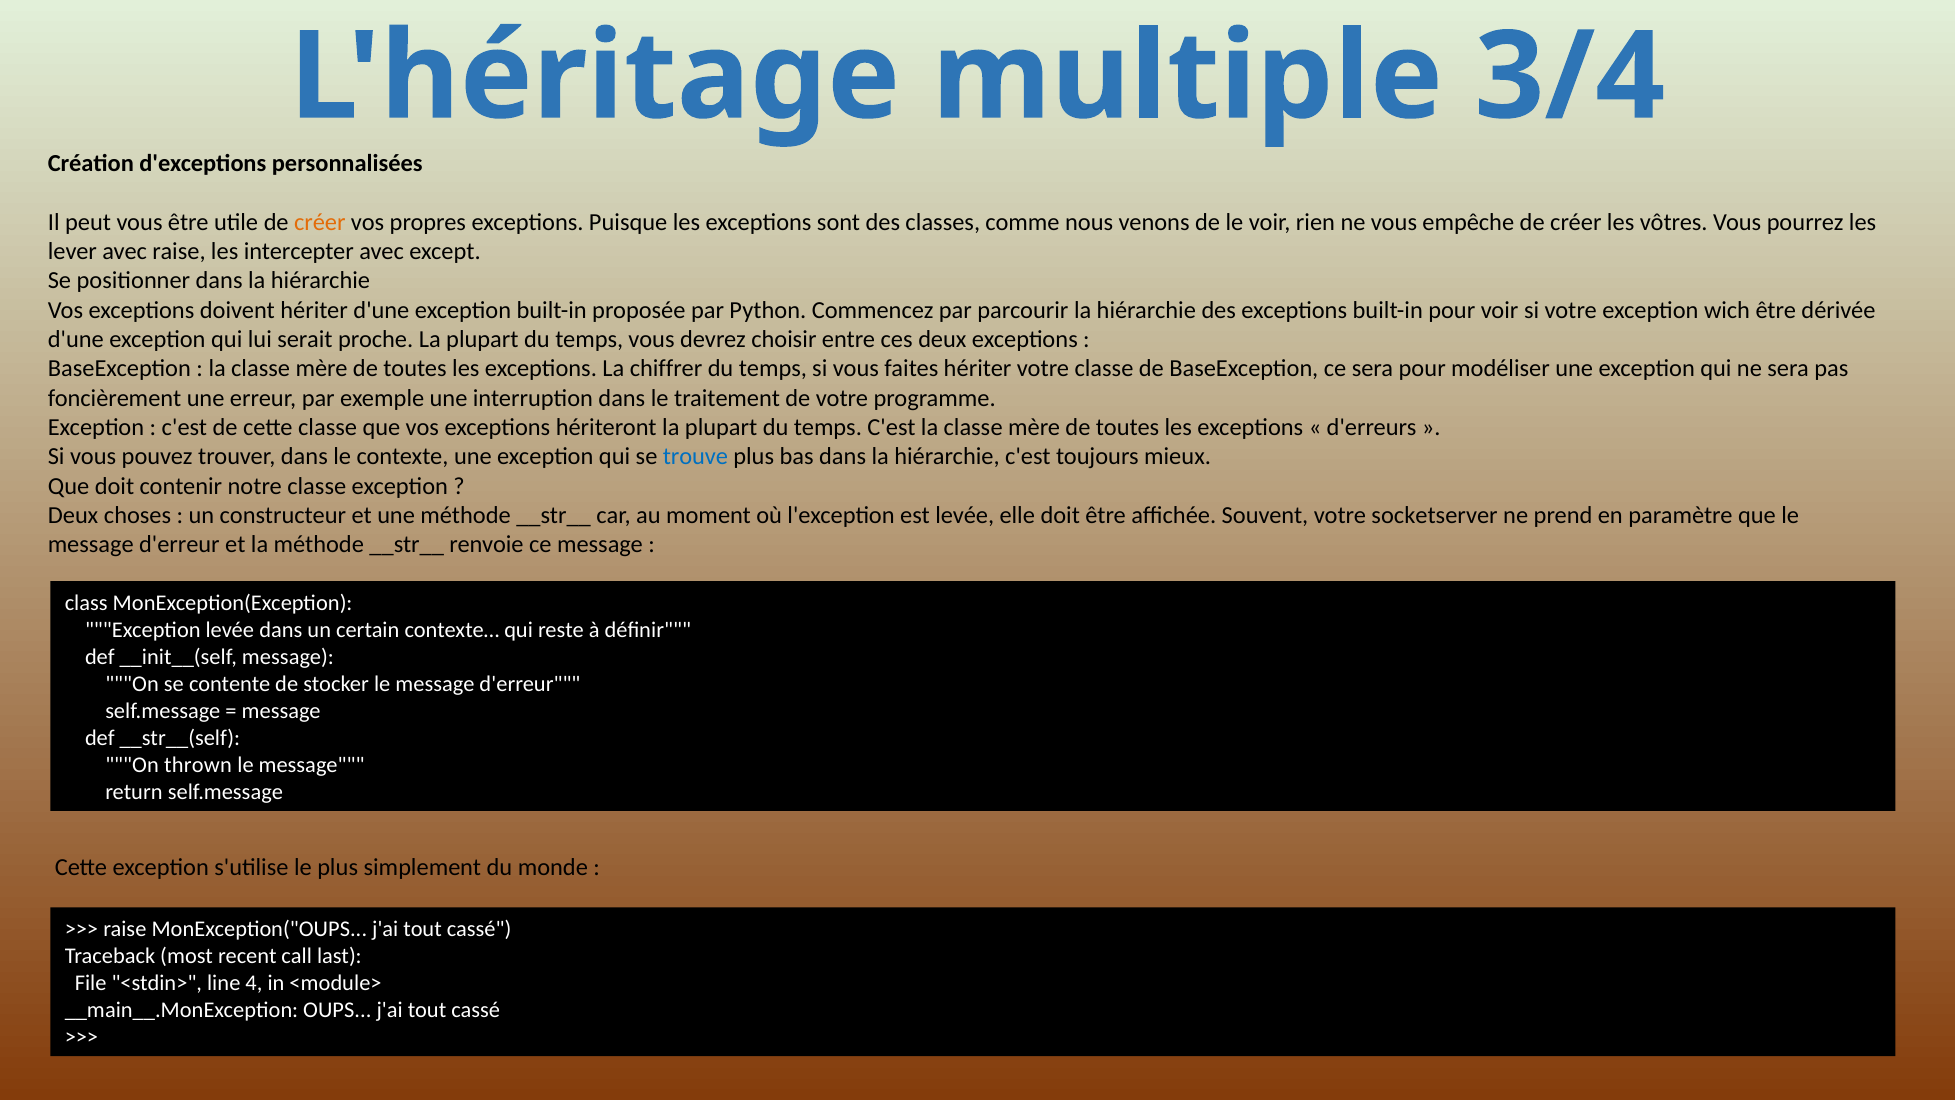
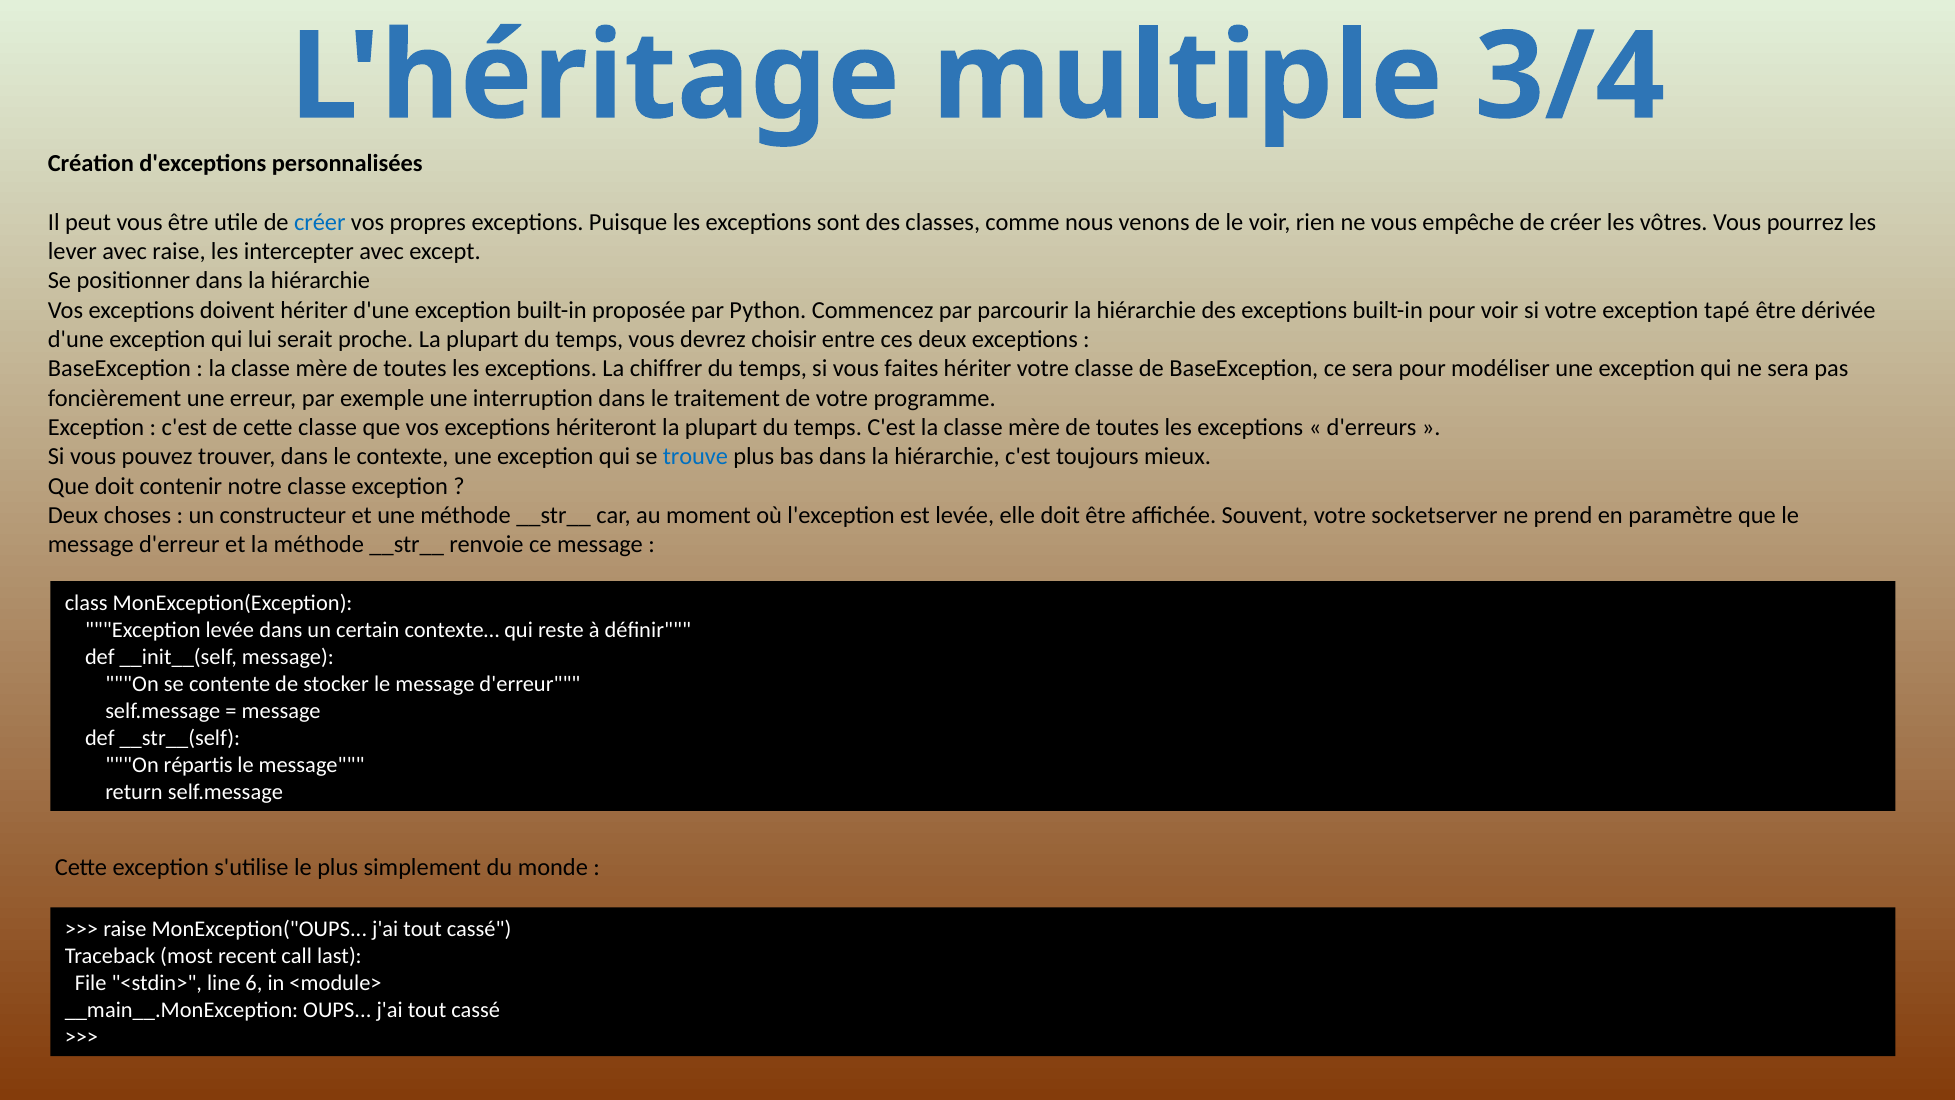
créer colour: orange -> blue (320, 222)
wich: wich -> tapé (1727, 310)
thrown: thrown -> répartis (198, 765)
4: 4 -> 6 (254, 983)
